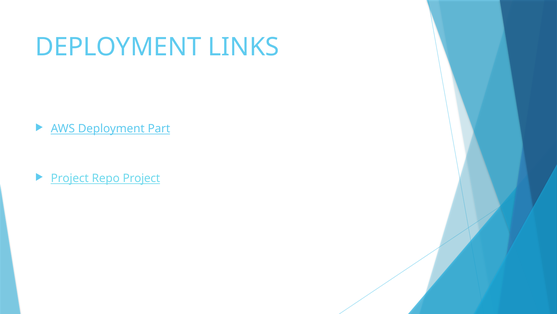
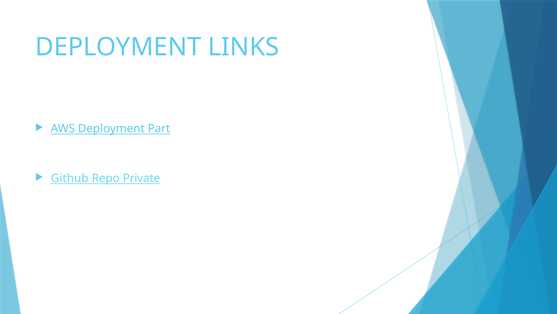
Project: Project -> Github (70, 178)
Repo Project: Project -> Private (141, 178)
